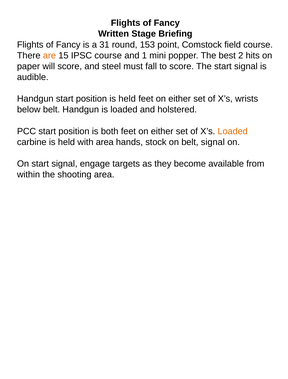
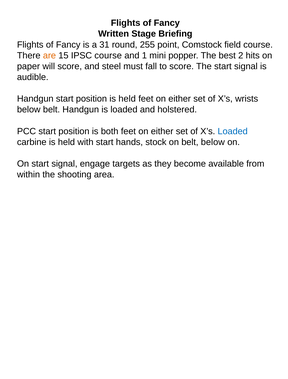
153: 153 -> 255 (147, 45)
Loaded colour: orange -> blue (233, 131)
with area: area -> start (105, 142)
belt signal: signal -> below (213, 142)
